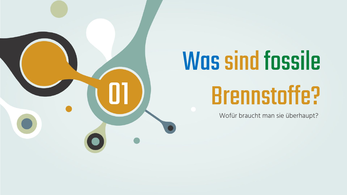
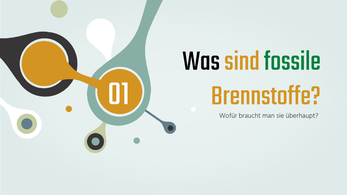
Was colour: blue -> black (201, 60)
